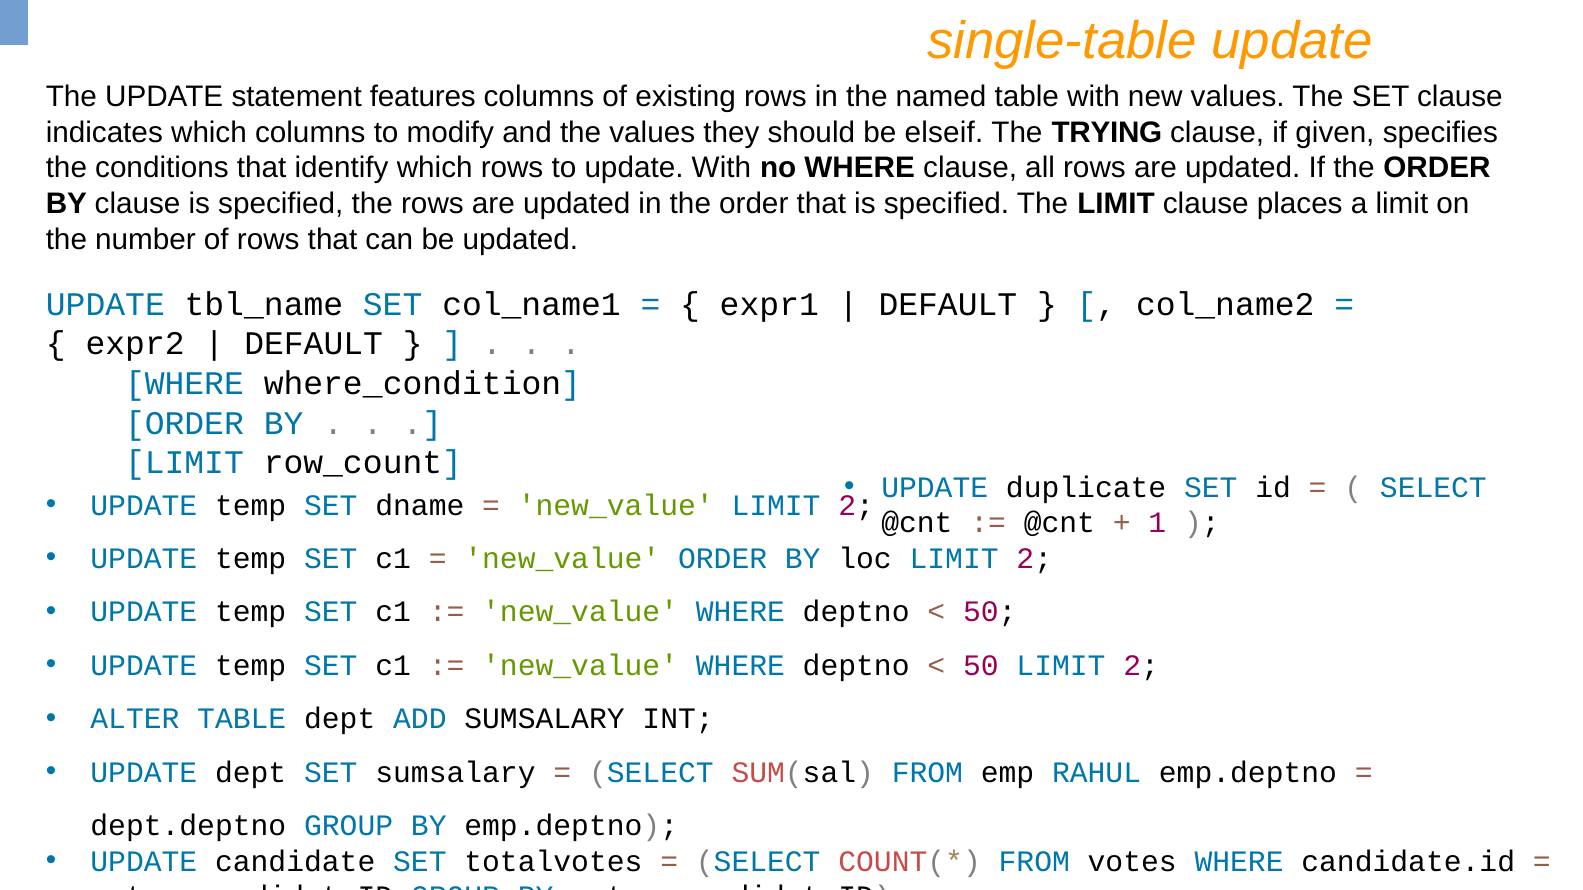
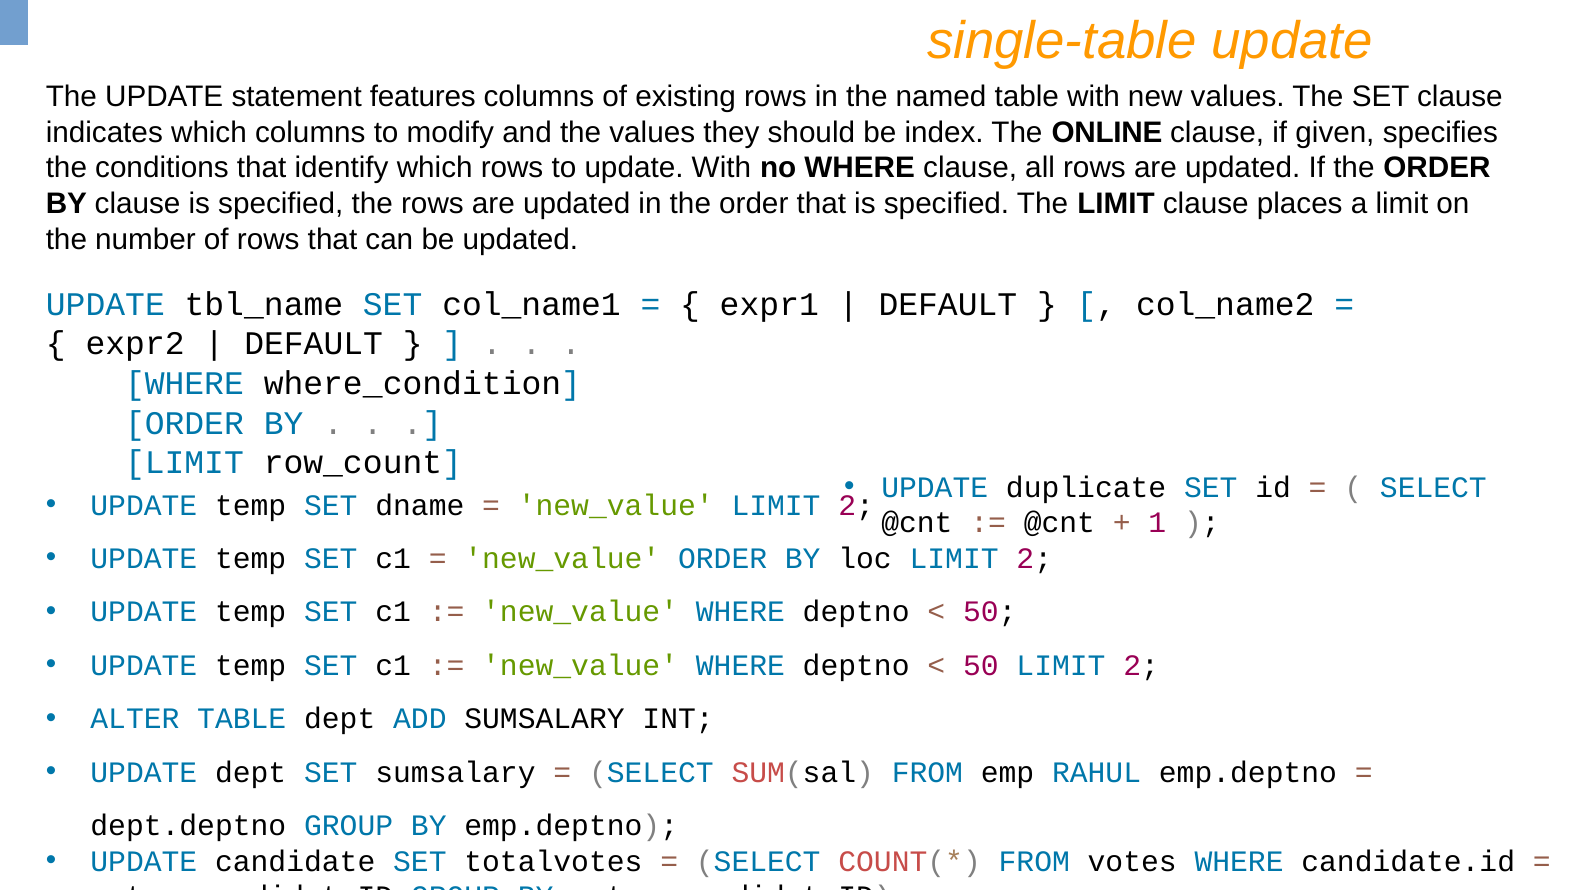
elseif: elseif -> index (944, 133)
TRYING: TRYING -> ONLINE (1107, 133)
